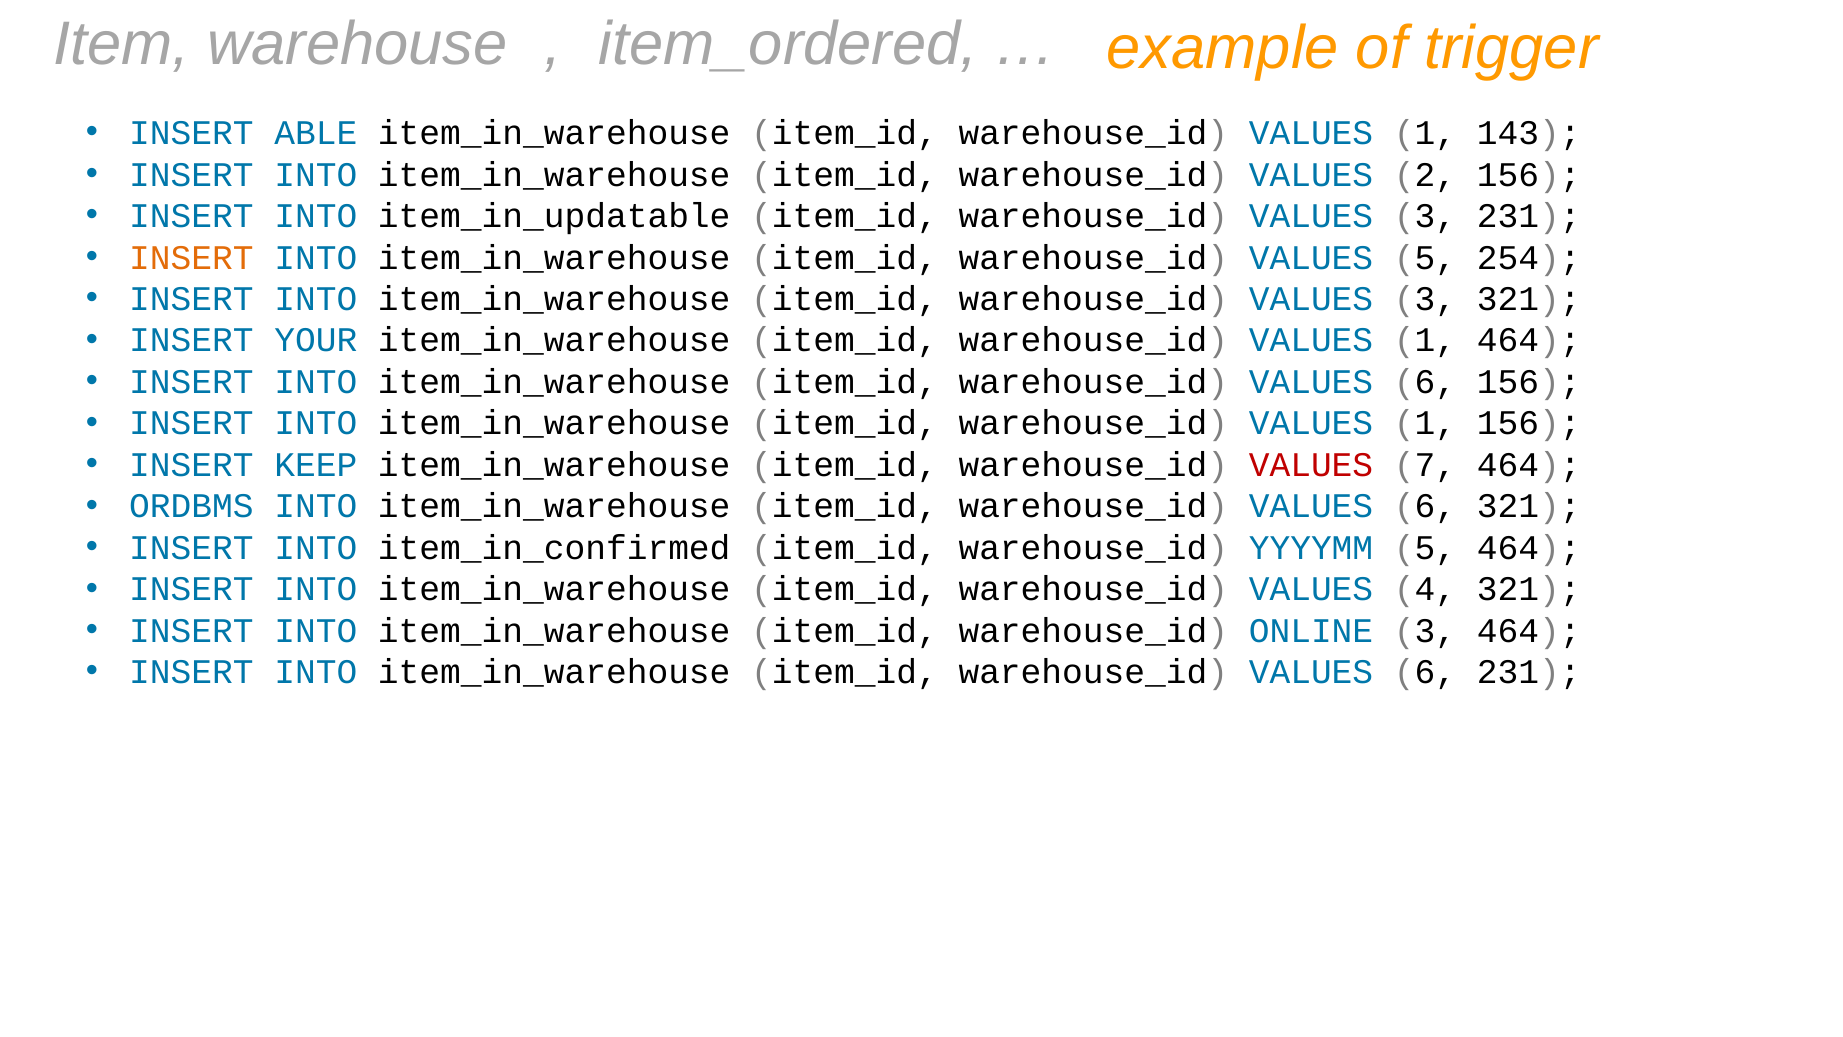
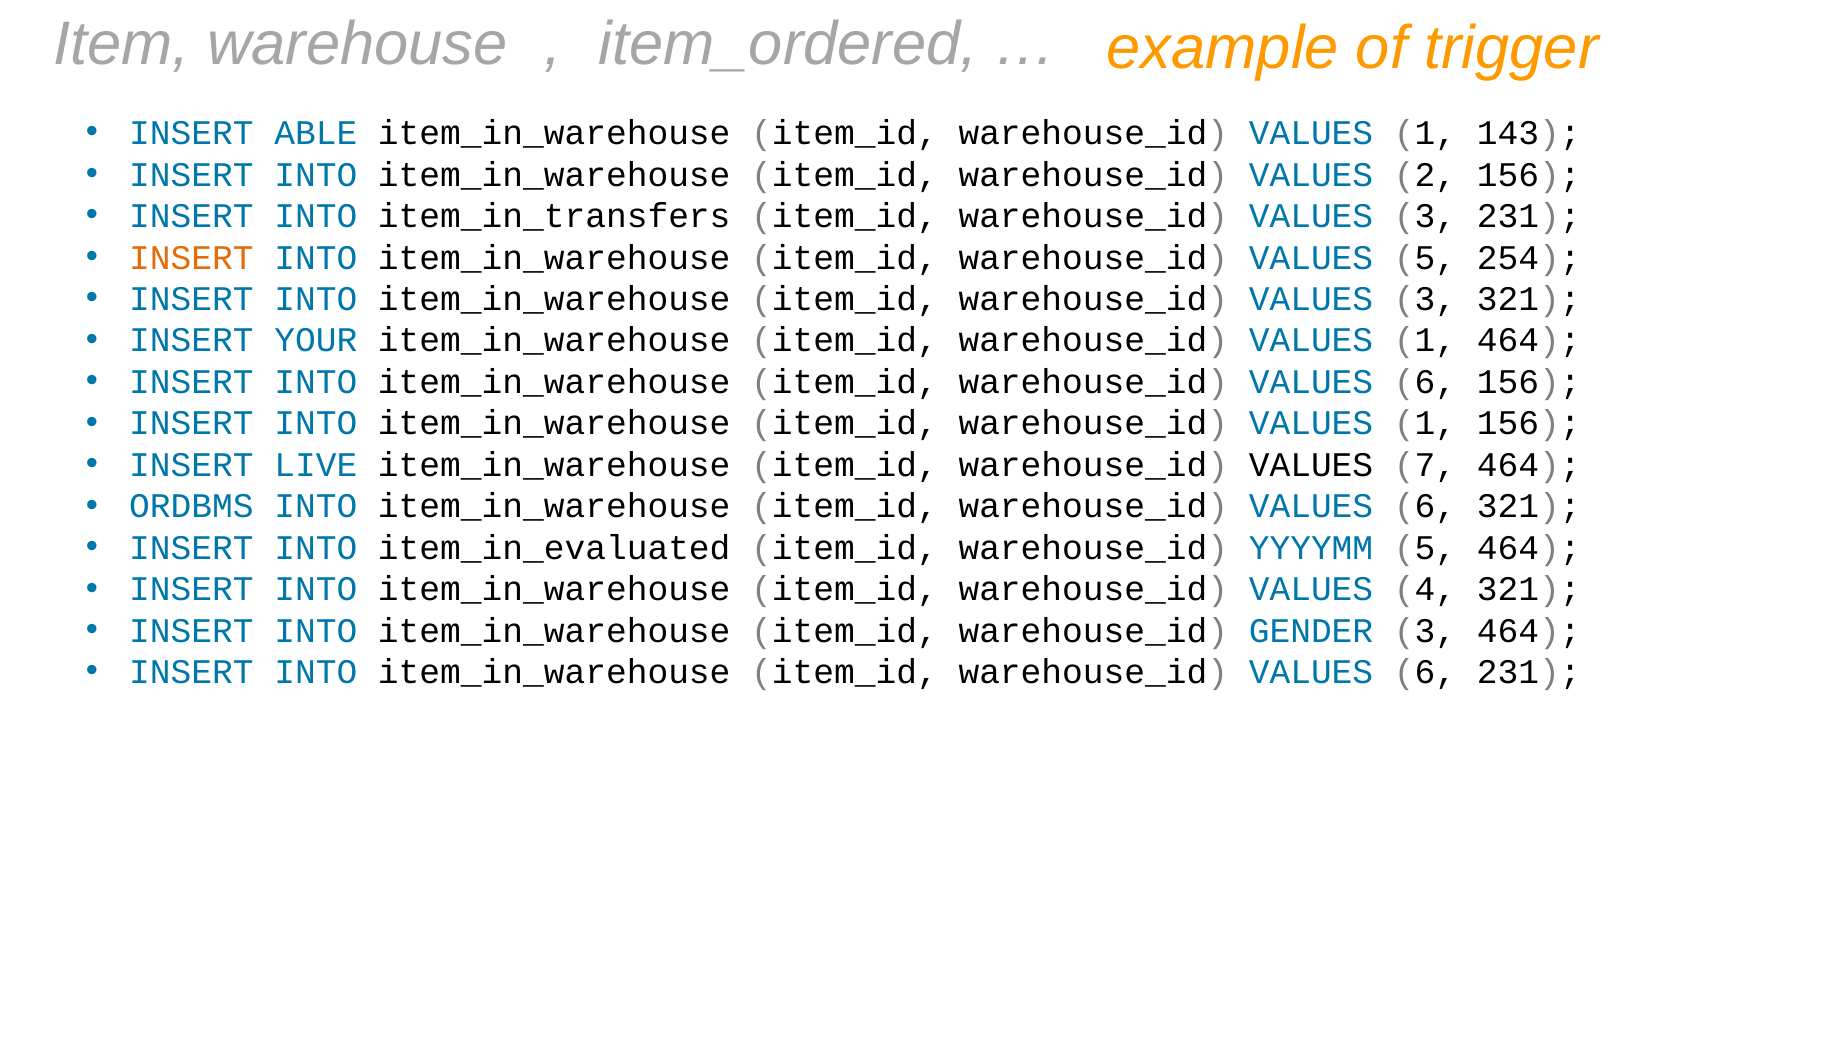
item_in_updatable: item_in_updatable -> item_in_transfers (554, 216)
KEEP: KEEP -> LIVE (316, 465)
VALUES colour: red -> black (1311, 465)
item_in_confirmed: item_in_confirmed -> item_in_evaluated (554, 548)
ONLINE: ONLINE -> GENDER (1311, 631)
